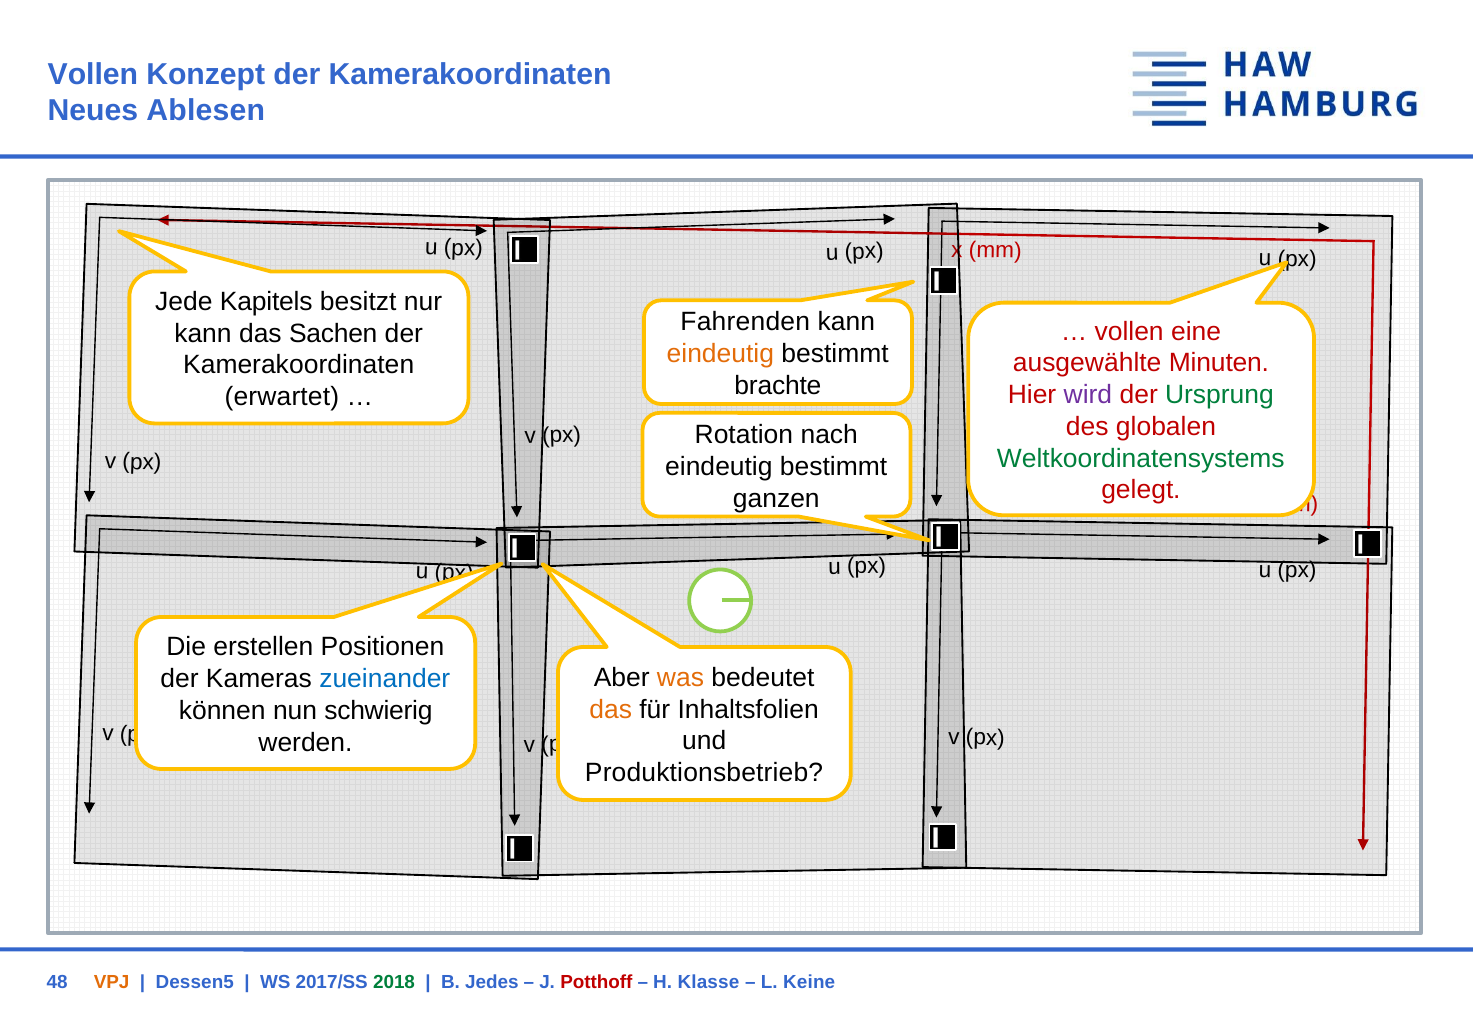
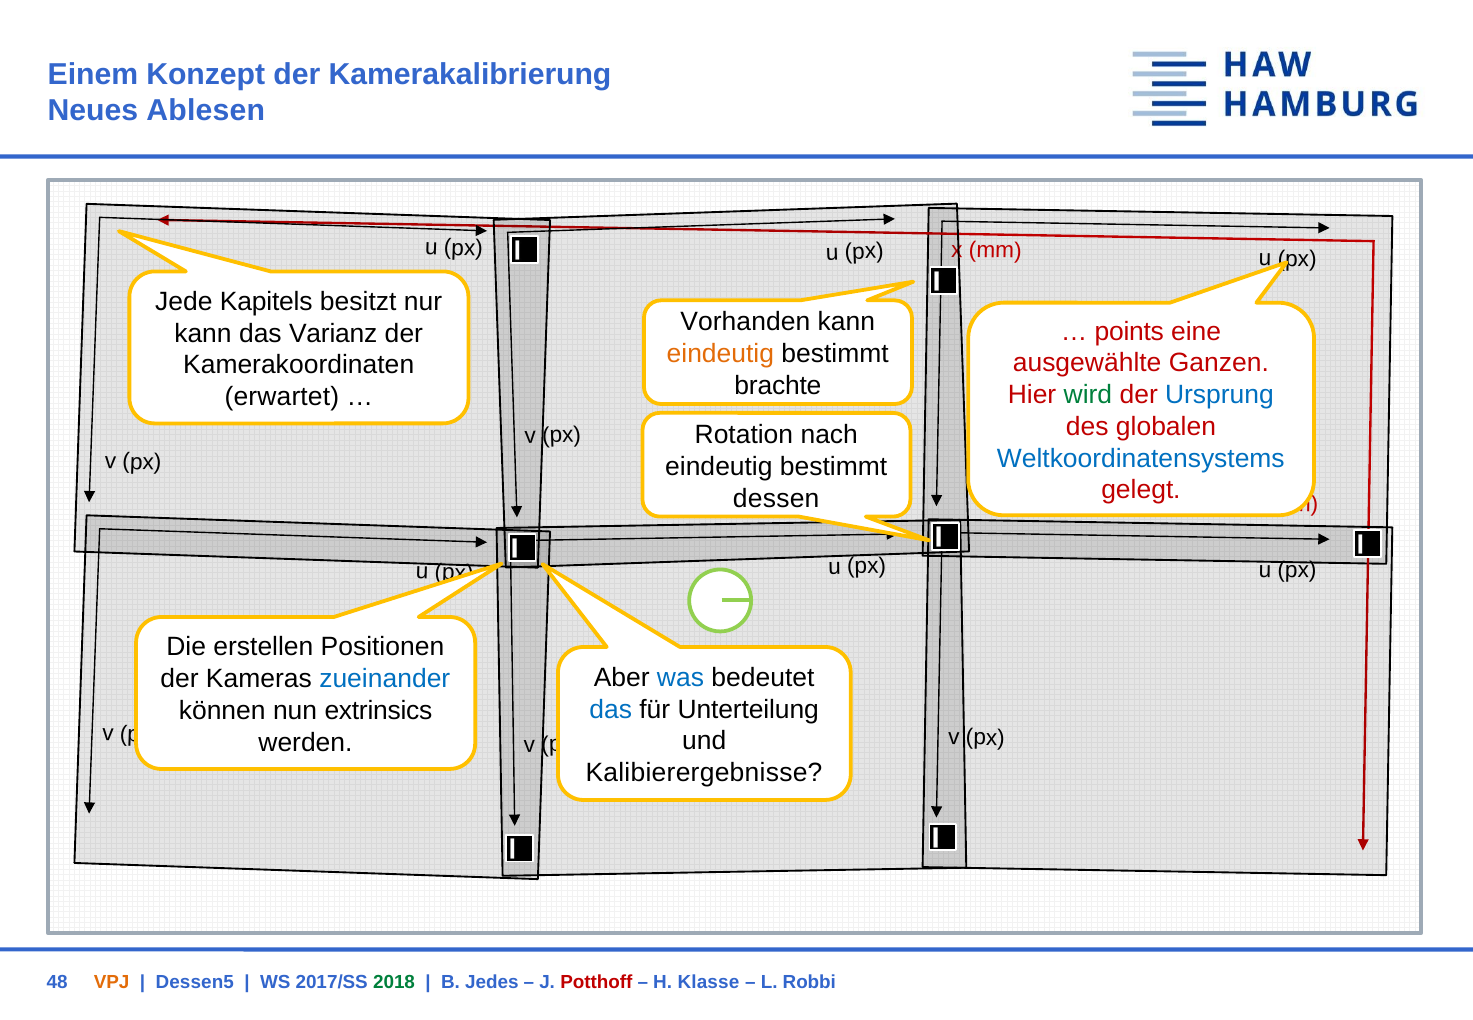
Vollen: Vollen -> Einem (93, 74)
Konzept der Kamerakoordinaten: Kamerakoordinaten -> Kamerakalibrierung (470, 74)
Fahrenden: Fahrenden -> Vorhanden (745, 322)
vollen: vollen -> points (1129, 331)
Sachen: Sachen -> Varianz (333, 333)
Minuten: Minuten -> Ganzen (1219, 363)
wird colour: purple -> green (1088, 395)
Ursprung colour: green -> blue (1219, 395)
Weltkoordinatensystems colour: green -> blue (1141, 458)
ganzen: ganzen -> dessen (776, 498)
was colour: orange -> blue (680, 677)
das colour: orange -> blue (611, 709)
Inhaltsfolien: Inhaltsfolien -> Unterteilung (748, 709)
schwierig: schwierig -> extrinsics (378, 711)
Produktionsbetrieb: Produktionsbetrieb -> Kalibierergebnisse (704, 773)
Keine: Keine -> Robbi (809, 982)
